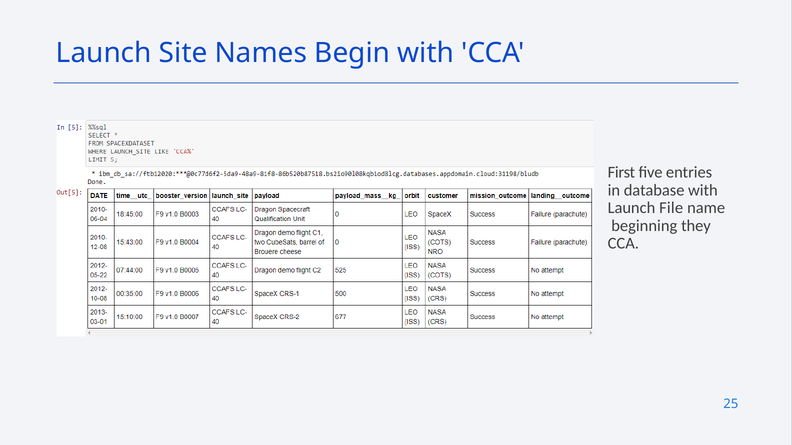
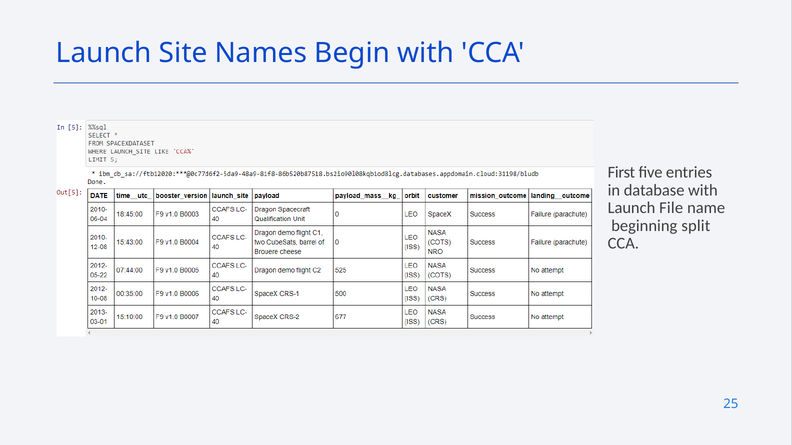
they: they -> split (696, 226)
